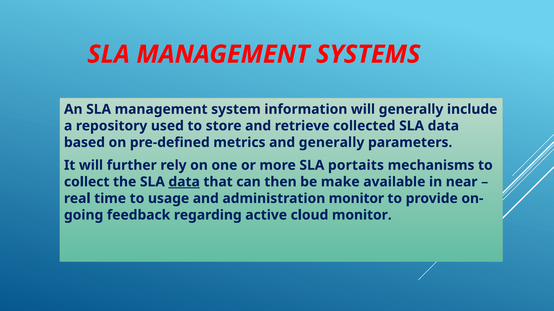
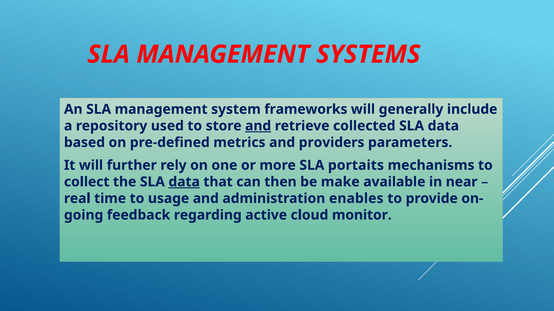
information: information -> frameworks (306, 109)
and underline: none -> present (258, 126)
and generally: generally -> providers (332, 143)
administration monitor: monitor -> enables (356, 199)
